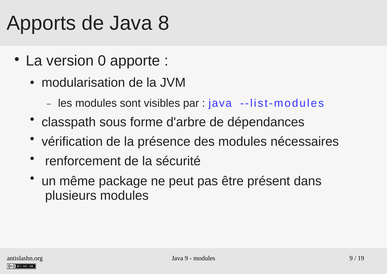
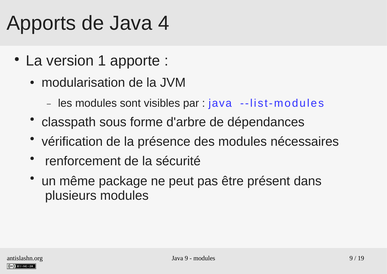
8: 8 -> 4 (164, 23)
0: 0 -> 1 (102, 61)
